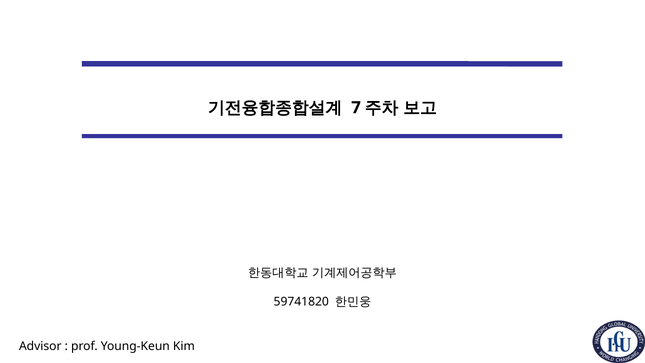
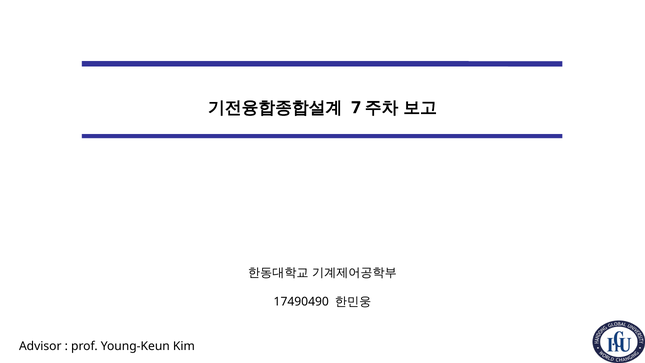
59741820: 59741820 -> 17490490 (301, 302)
